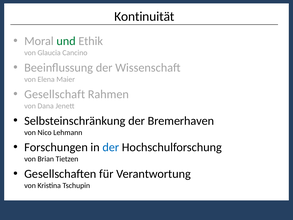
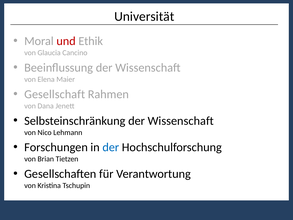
Kontinuität: Kontinuität -> Universität (144, 16)
und colour: green -> red (66, 41)
Selbsteinschränkung der Bremerhaven: Bremerhaven -> Wissenschaft (181, 121)
